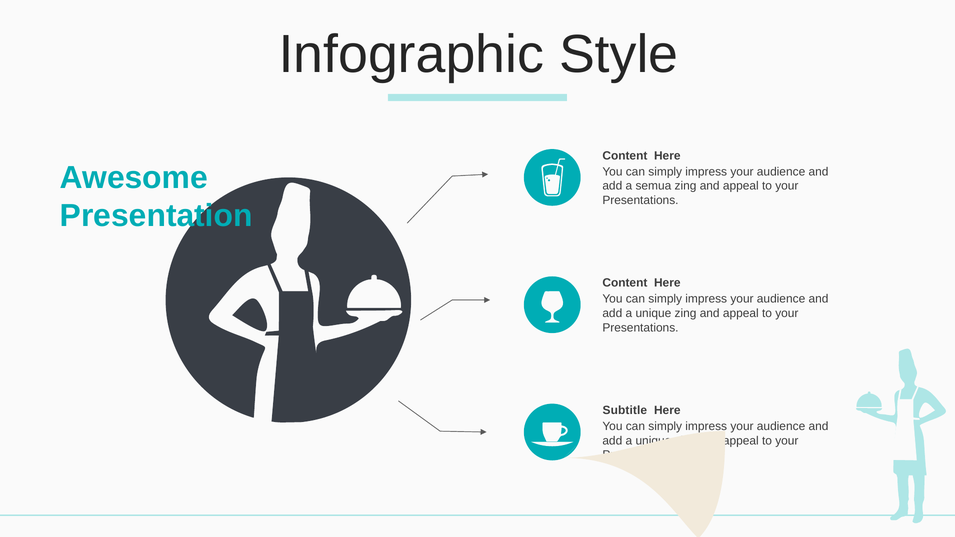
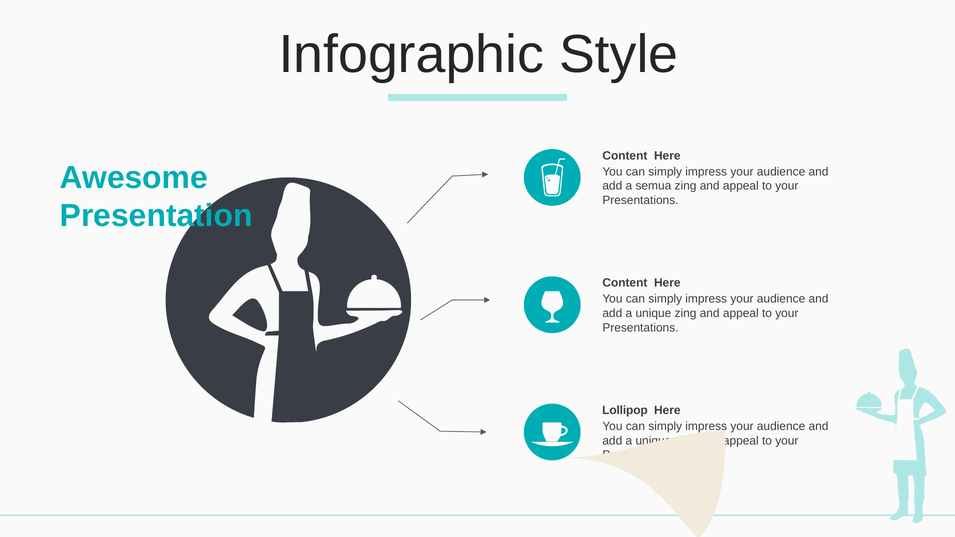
Subtitle: Subtitle -> Lollipop (625, 410)
